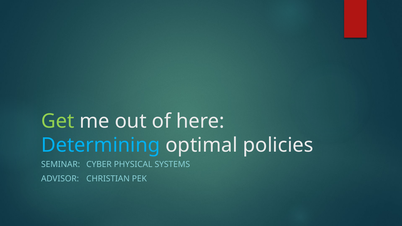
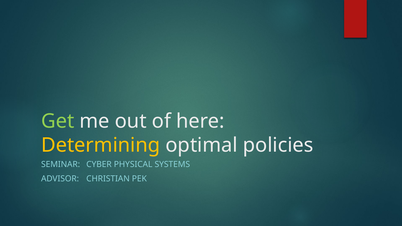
Determining colour: light blue -> yellow (101, 145)
